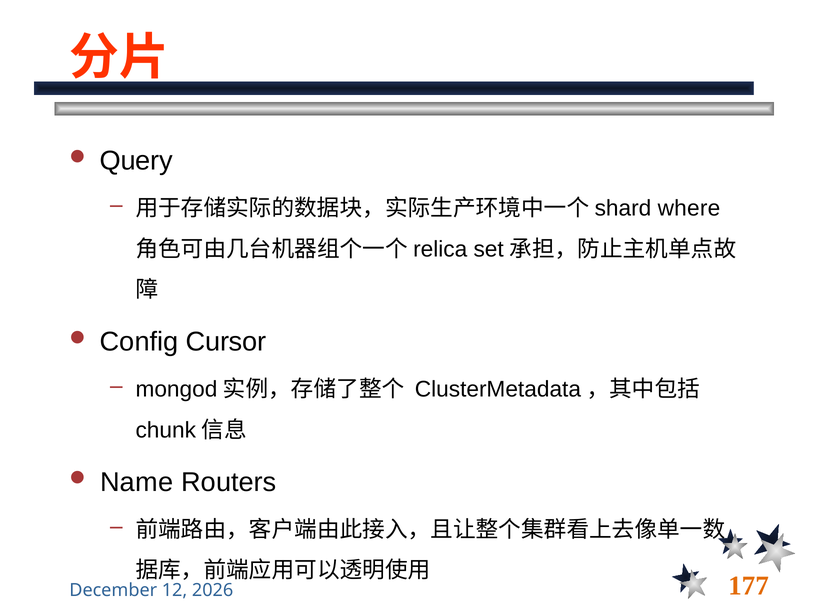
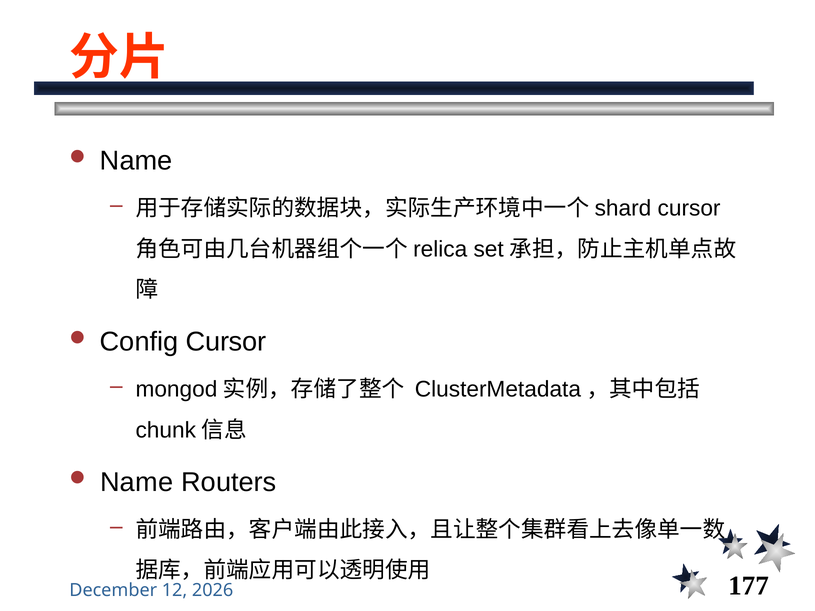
Query: Query -> Name (136, 161)
where: where -> cursor (689, 209)
177 colour: orange -> black (749, 586)
